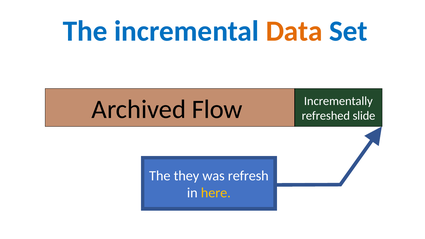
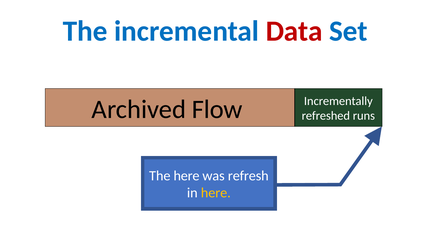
Data colour: orange -> red (294, 31)
slide: slide -> runs (364, 116)
The they: they -> here (187, 176)
